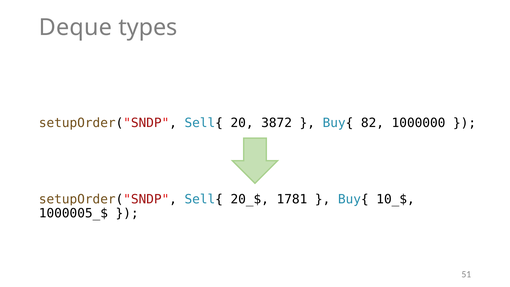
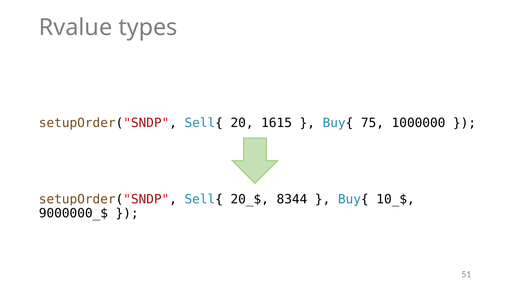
Deque: Deque -> Rvalue (76, 28)
3872: 3872 -> 1615 (277, 123)
82: 82 -> 75 (372, 123)
1781: 1781 -> 8344 (292, 199)
1000005_$: 1000005_$ -> 9000000_$ (73, 213)
